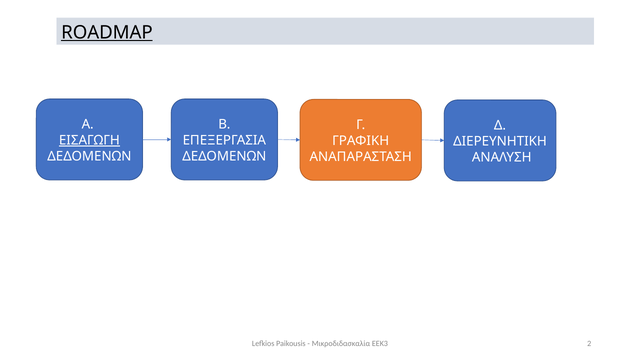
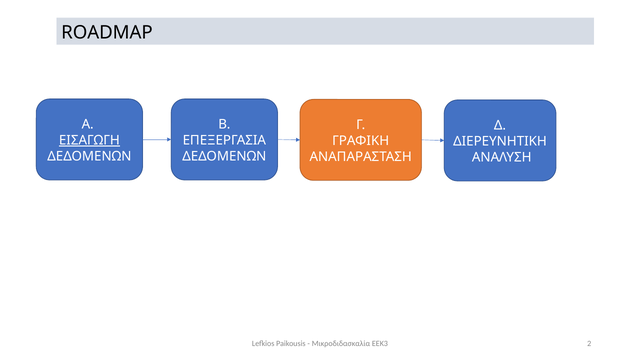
ROADMAP underline: present -> none (107, 33)
